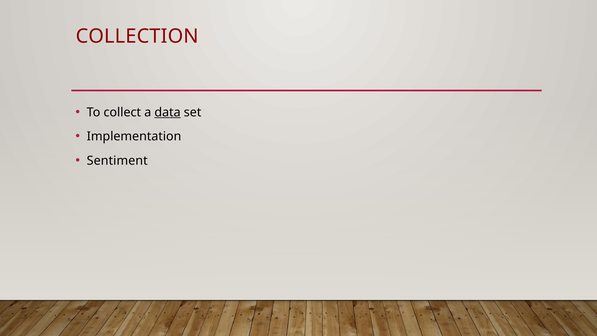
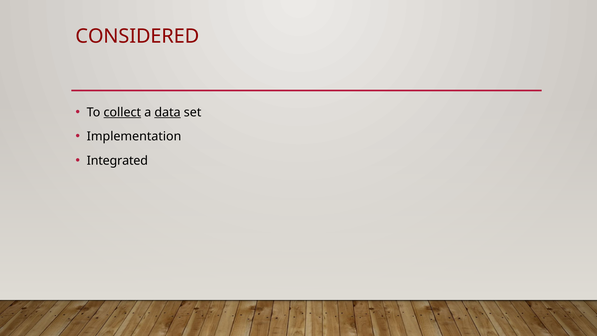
COLLECTION: COLLECTION -> CONSIDERED (137, 36)
collect underline: none -> present (122, 112)
Sentiment: Sentiment -> Integrated (117, 161)
